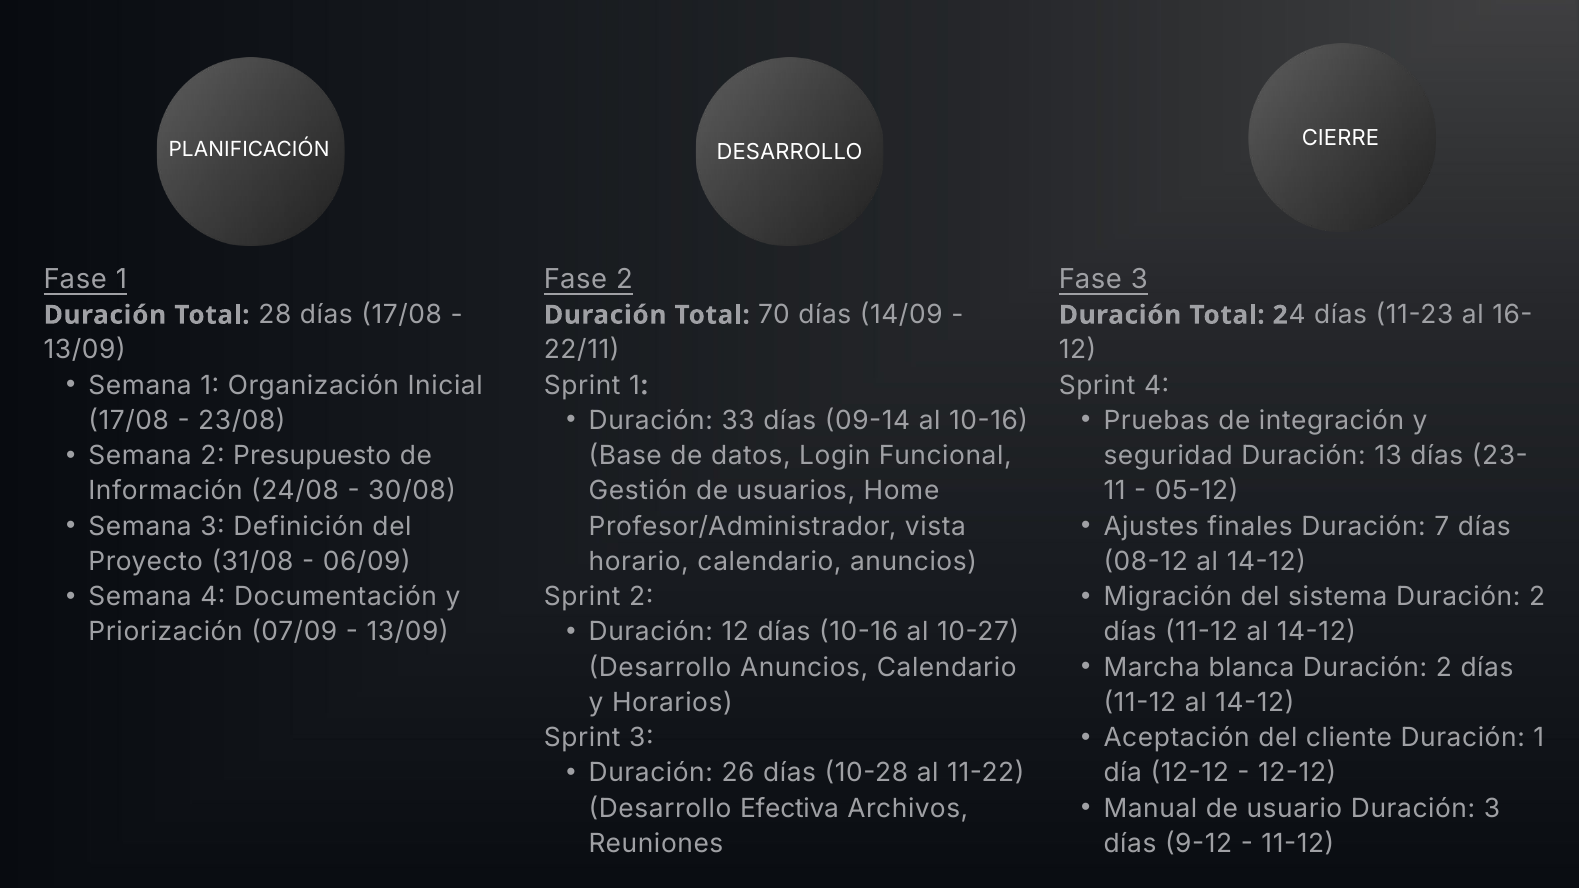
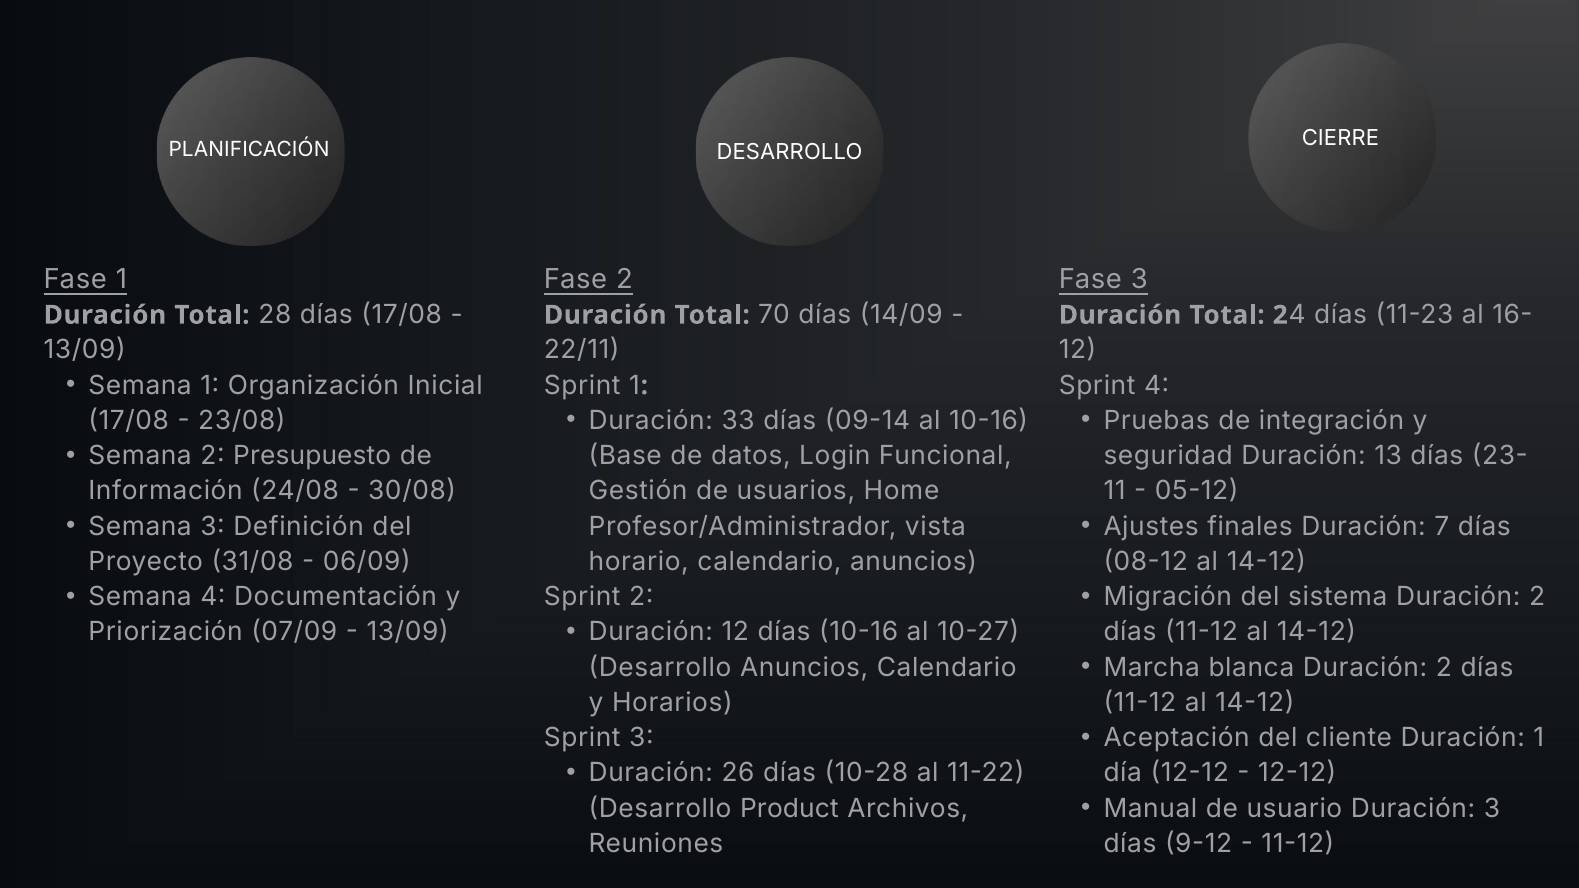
Efectiva: Efectiva -> Product (789, 809)
